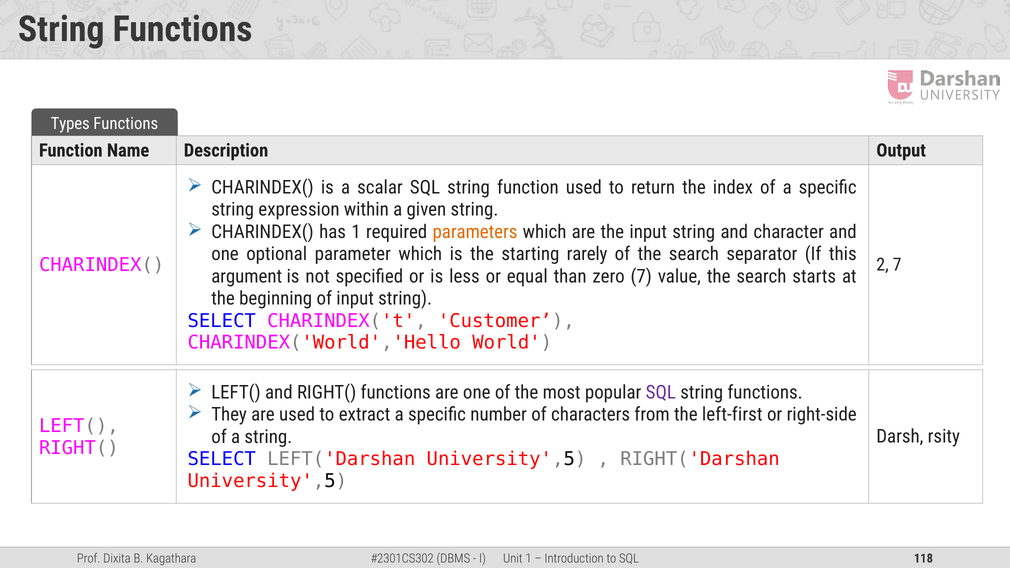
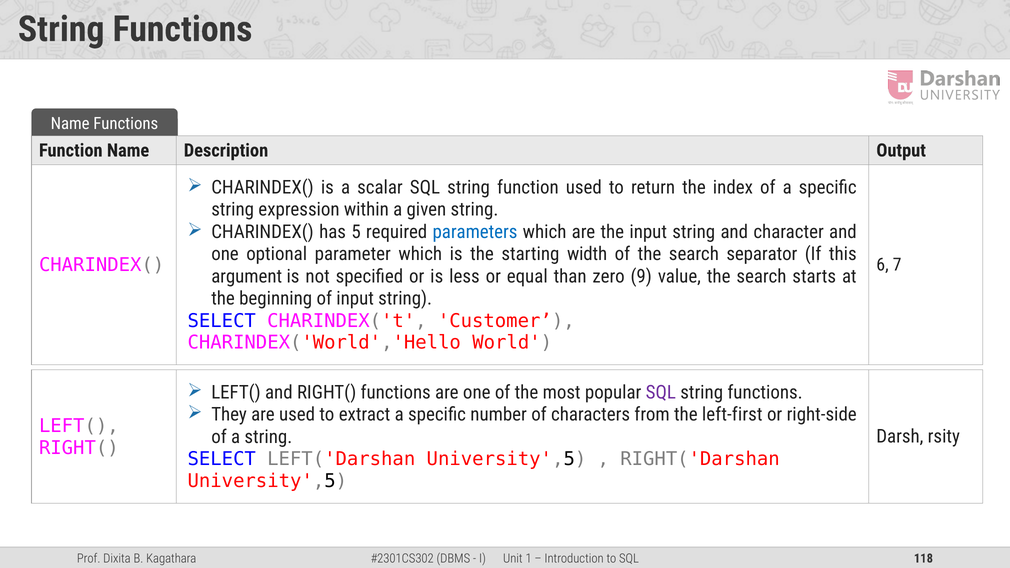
Types: Types -> Name (70, 124)
has 1: 1 -> 5 (356, 232)
parameters colour: orange -> blue (475, 232)
rarely: rarely -> width (587, 254)
2: 2 -> 6 (883, 265)
zero 7: 7 -> 9 (641, 276)
